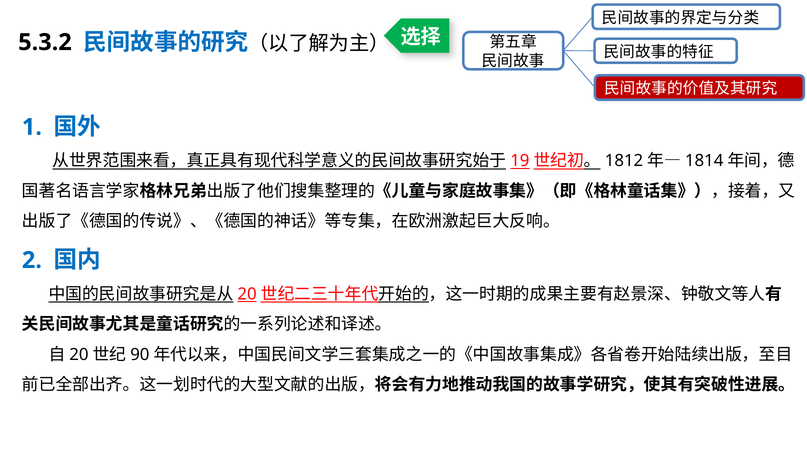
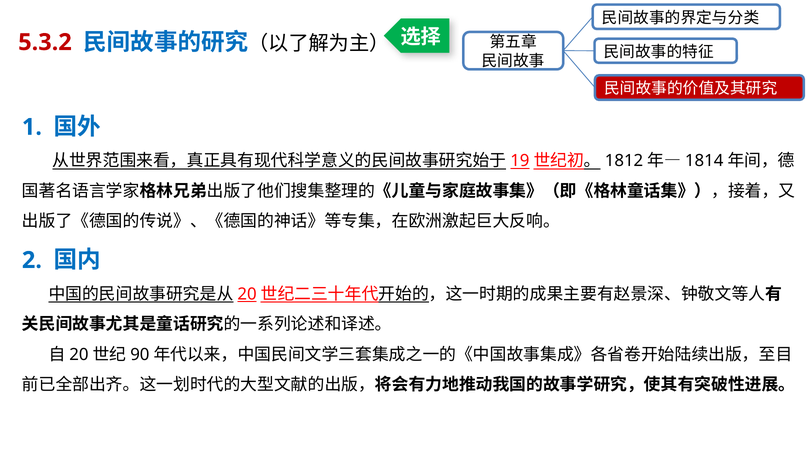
5.3.2 colour: black -> red (45, 42)
